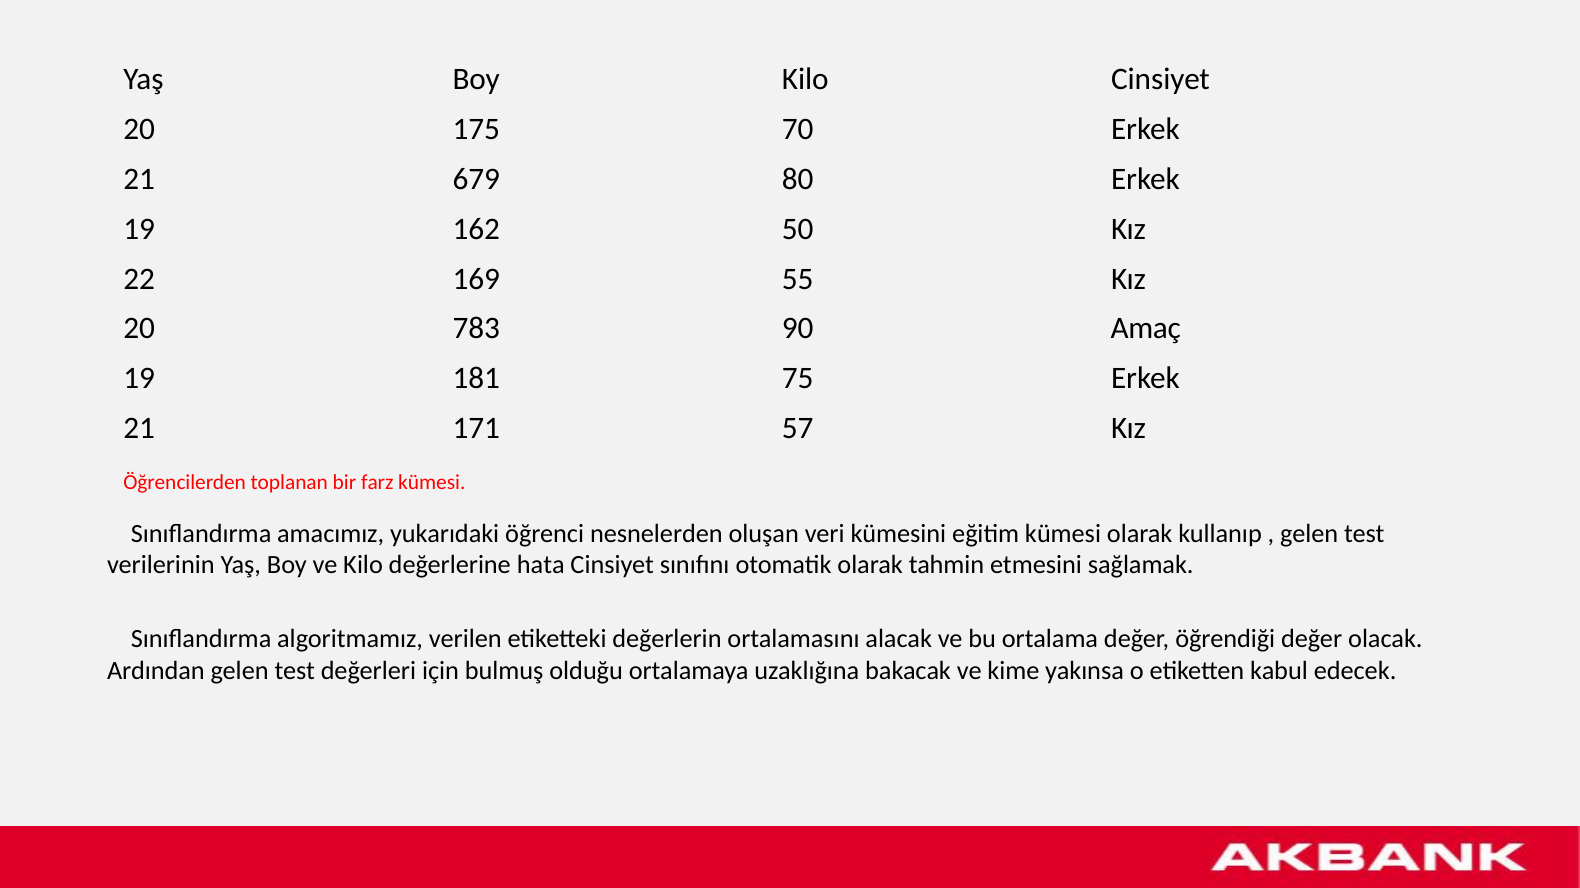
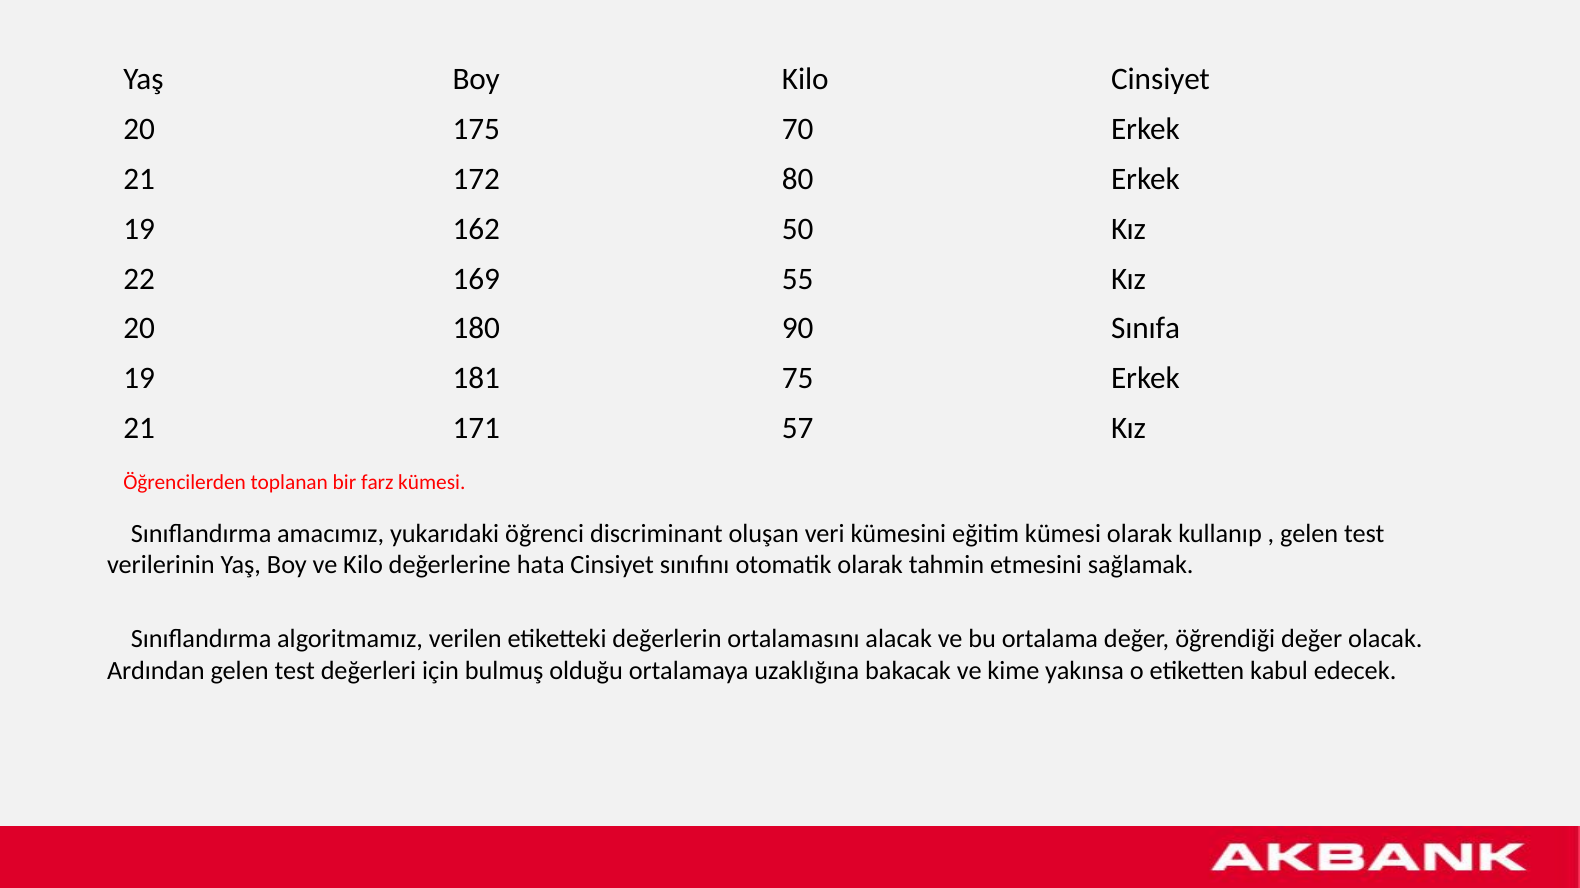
679: 679 -> 172 (476, 179)
783: 783 -> 180 (476, 329)
Amaç: Amaç -> Sınıfa (1146, 329)
nesnelerden: nesnelerden -> discriminant (656, 534)
